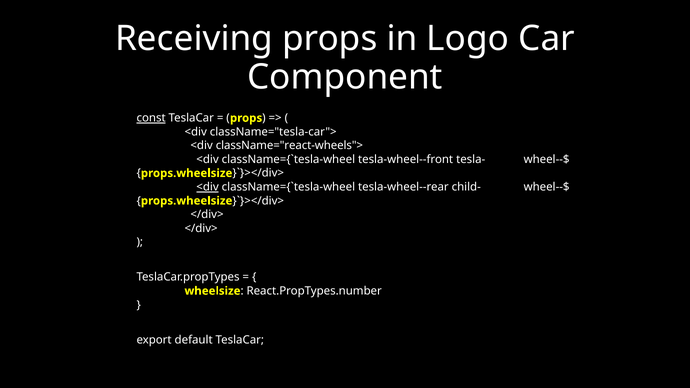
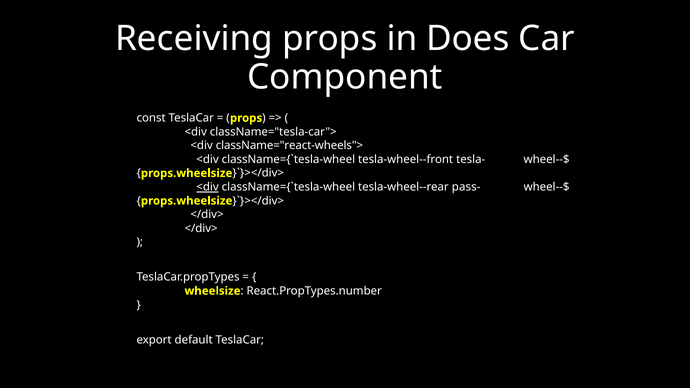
Logo: Logo -> Does (468, 39)
const underline: present -> none (151, 118)
child-: child- -> pass- (466, 187)
